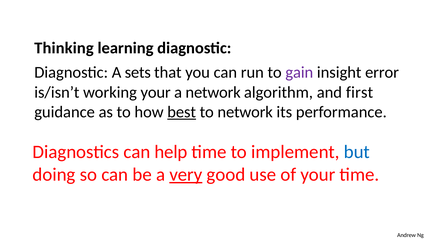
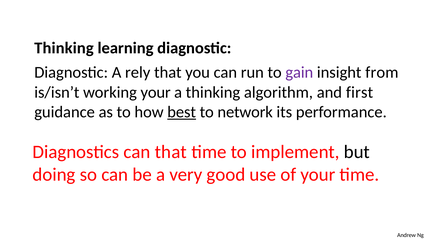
sets: sets -> rely (138, 72)
error: error -> from (382, 72)
a network: network -> thinking (213, 92)
can help: help -> that (171, 152)
but colour: blue -> black (357, 152)
very underline: present -> none (186, 175)
